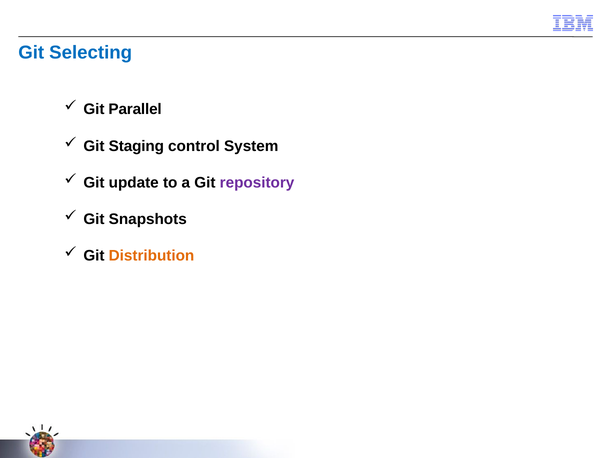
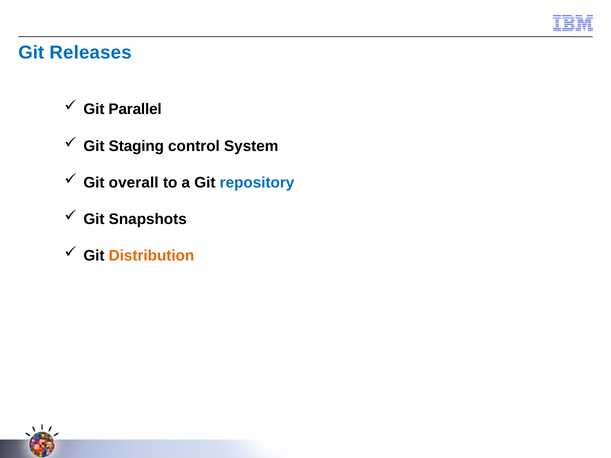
Selecting: Selecting -> Releases (91, 53)
update: update -> overall (134, 183)
repository colour: purple -> blue (257, 183)
